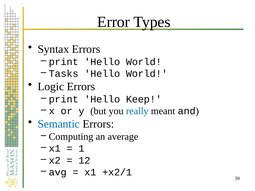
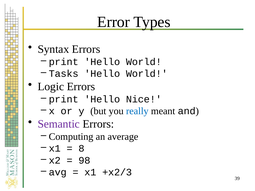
Keep: Keep -> Nice (144, 99)
Semantic colour: blue -> purple (59, 124)
1: 1 -> 8 (81, 149)
12: 12 -> 98 (84, 161)
+x2/1: +x2/1 -> +x2/3 (117, 172)
